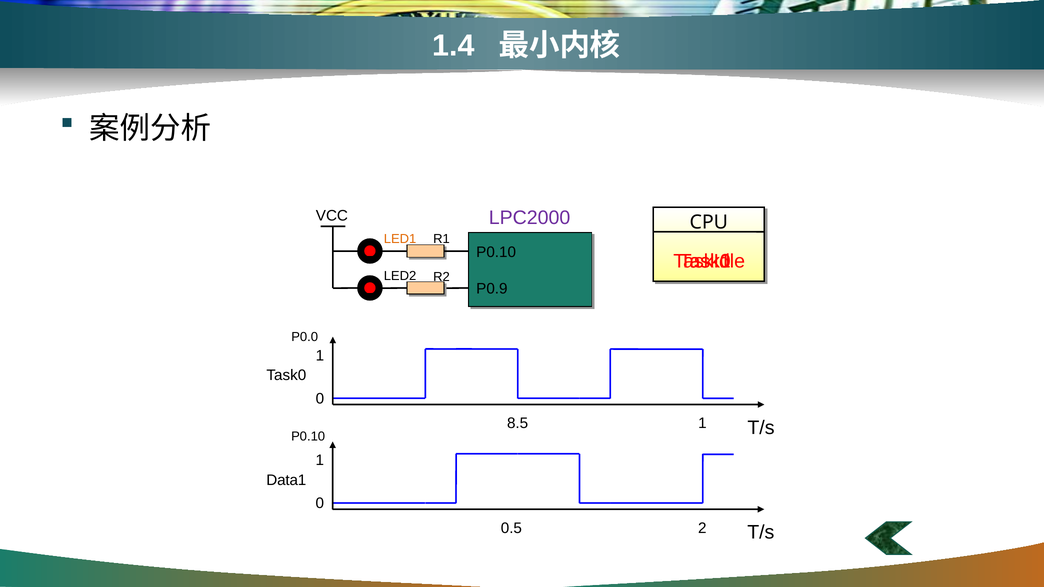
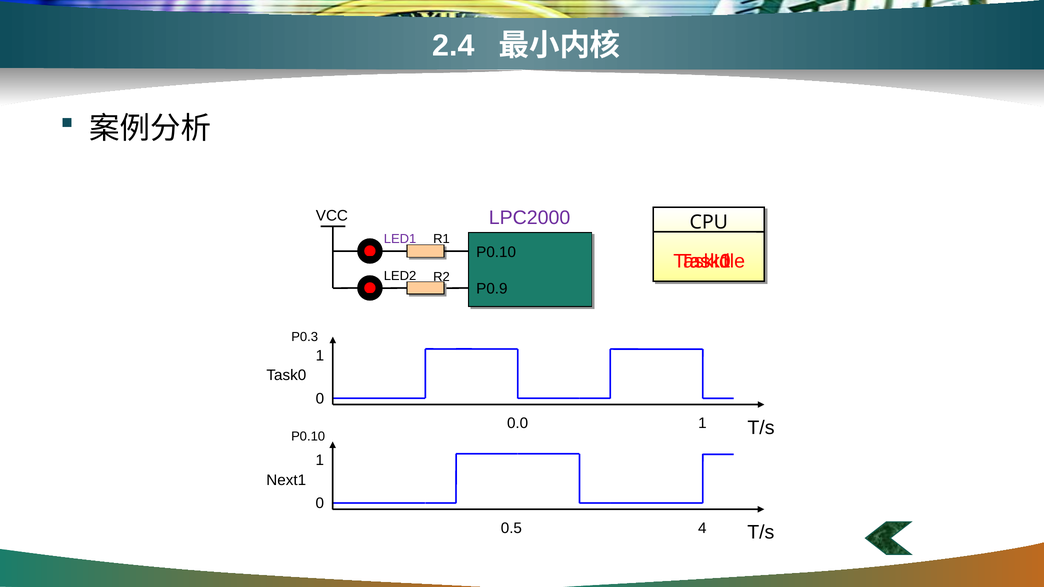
1.4: 1.4 -> 2.4 (453, 46)
LED1 colour: orange -> purple (400, 239)
P0.0: P0.0 -> P0.3 (305, 337)
8.5: 8.5 -> 0.0 (518, 423)
Data1: Data1 -> Next1 (286, 480)
2: 2 -> 4 (702, 528)
